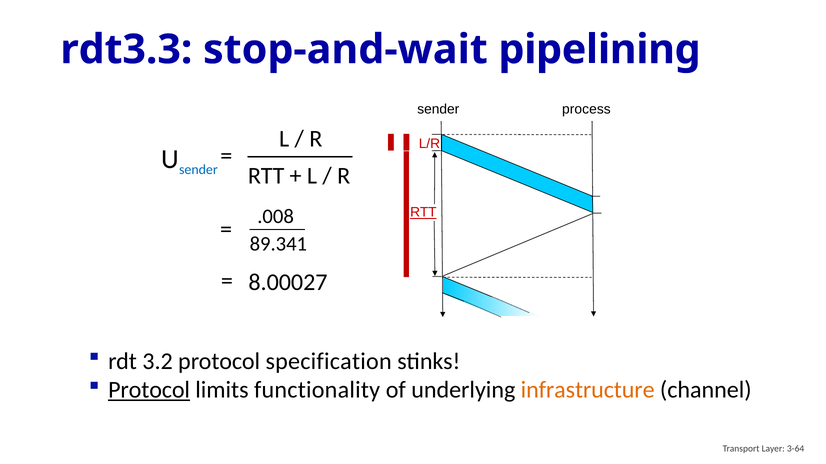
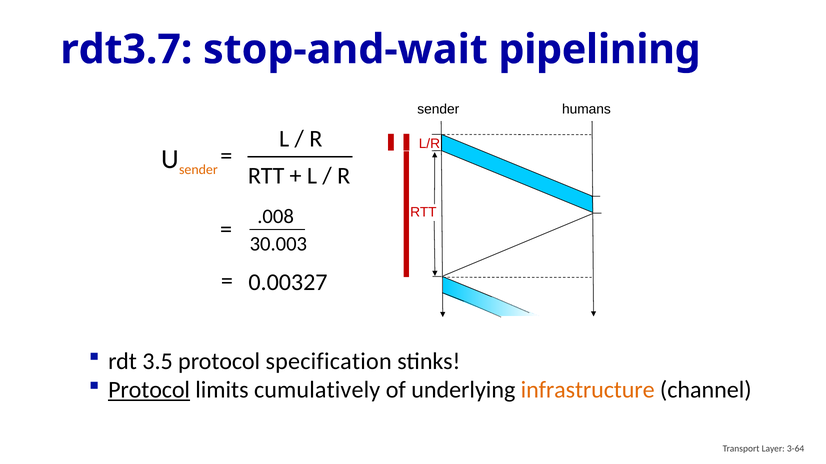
rdt3.3: rdt3.3 -> rdt3.7 (126, 50)
process: process -> humans (586, 110)
sender colour: blue -> orange (198, 170)
RTT underline: present -> none (423, 213)
89.341: 89.341 -> 30.003 (278, 244)
8.00027: 8.00027 -> 0.00327 (288, 283)
3.2: 3.2 -> 3.5 (158, 362)
functionality: functionality -> cumulatively (317, 391)
